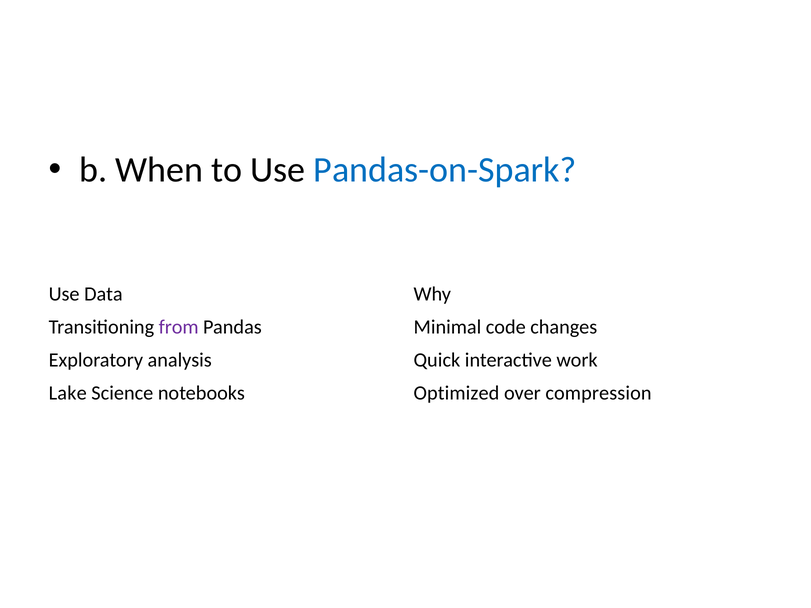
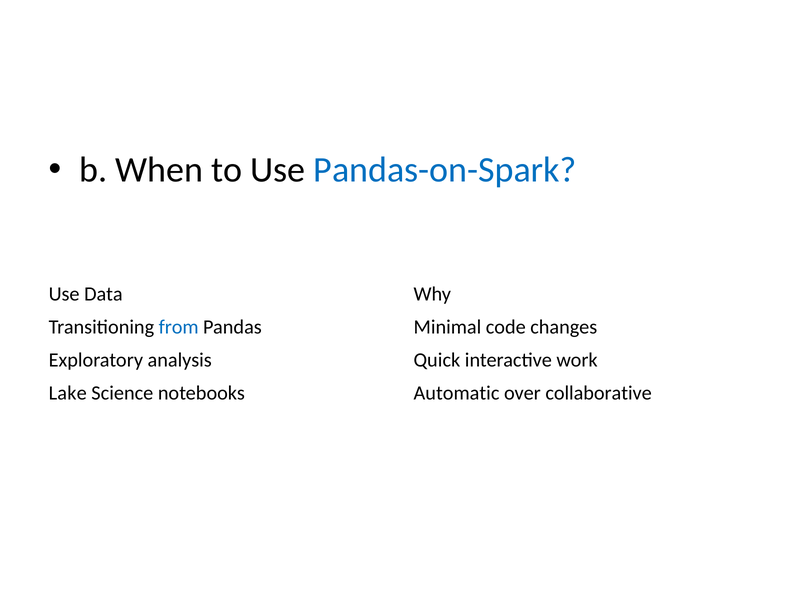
from colour: purple -> blue (179, 327)
Optimized: Optimized -> Automatic (457, 393)
compression: compression -> collaborative (599, 393)
